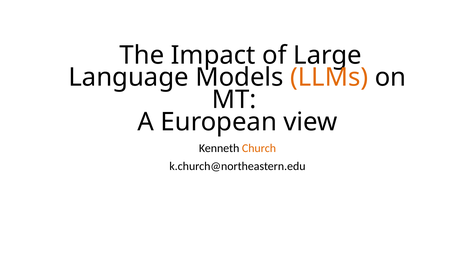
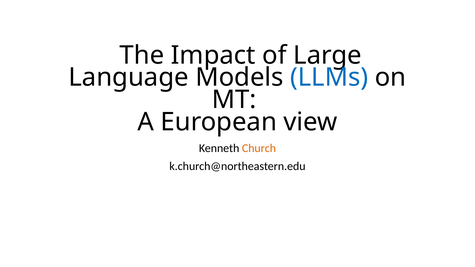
LLMs colour: orange -> blue (329, 78)
